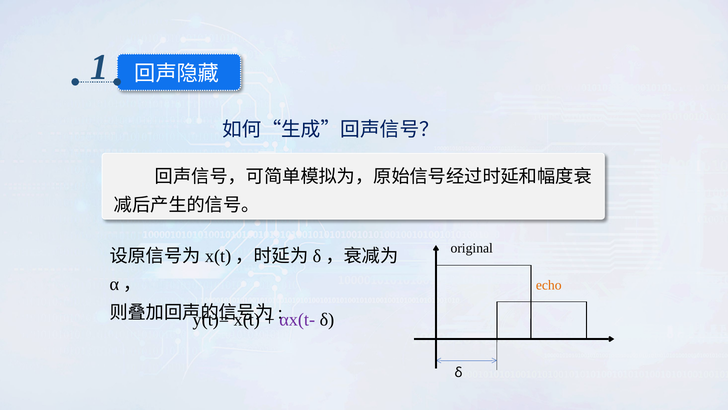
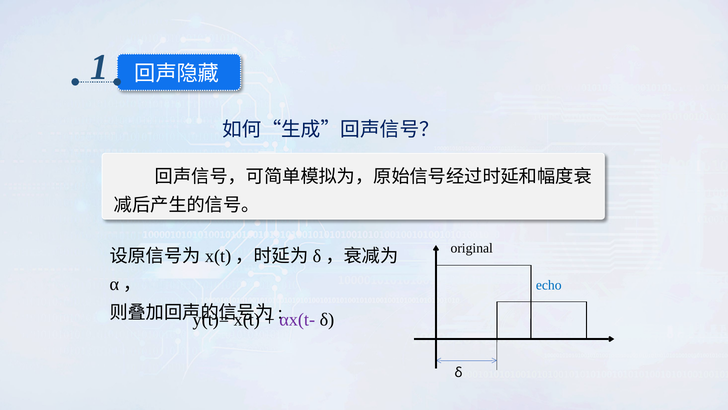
echo colour: orange -> blue (549, 285)
